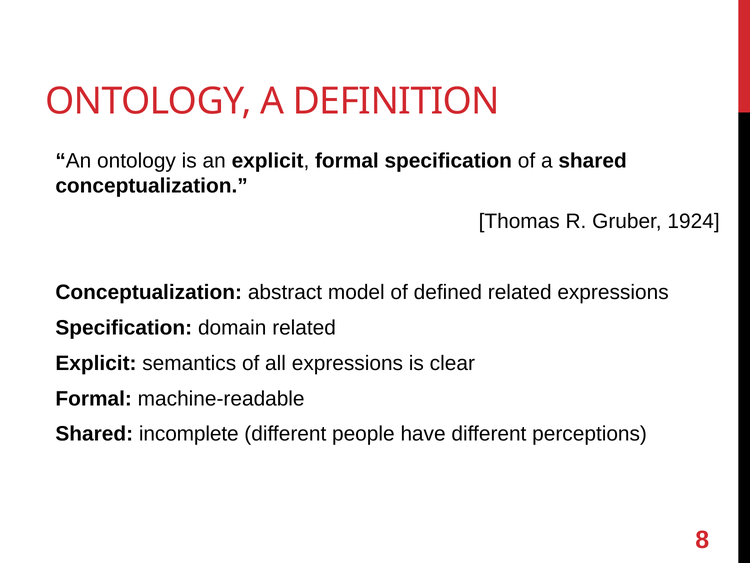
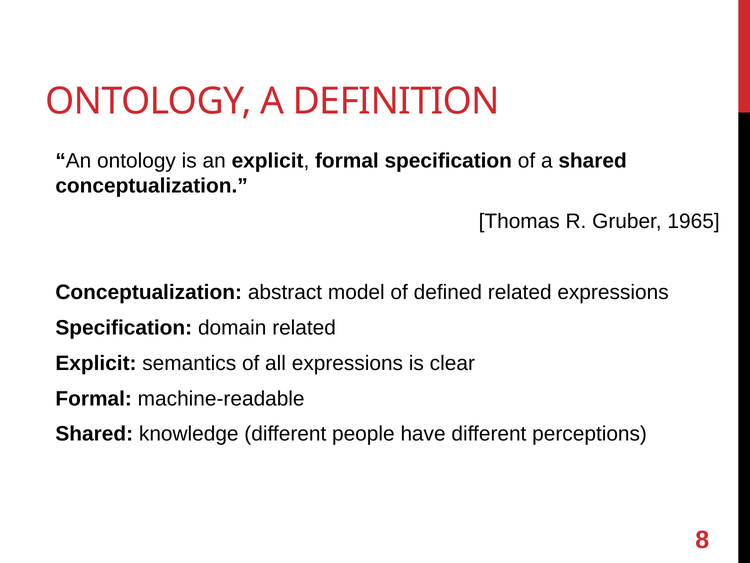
1924: 1924 -> 1965 (694, 221)
incomplete: incomplete -> knowledge (189, 434)
